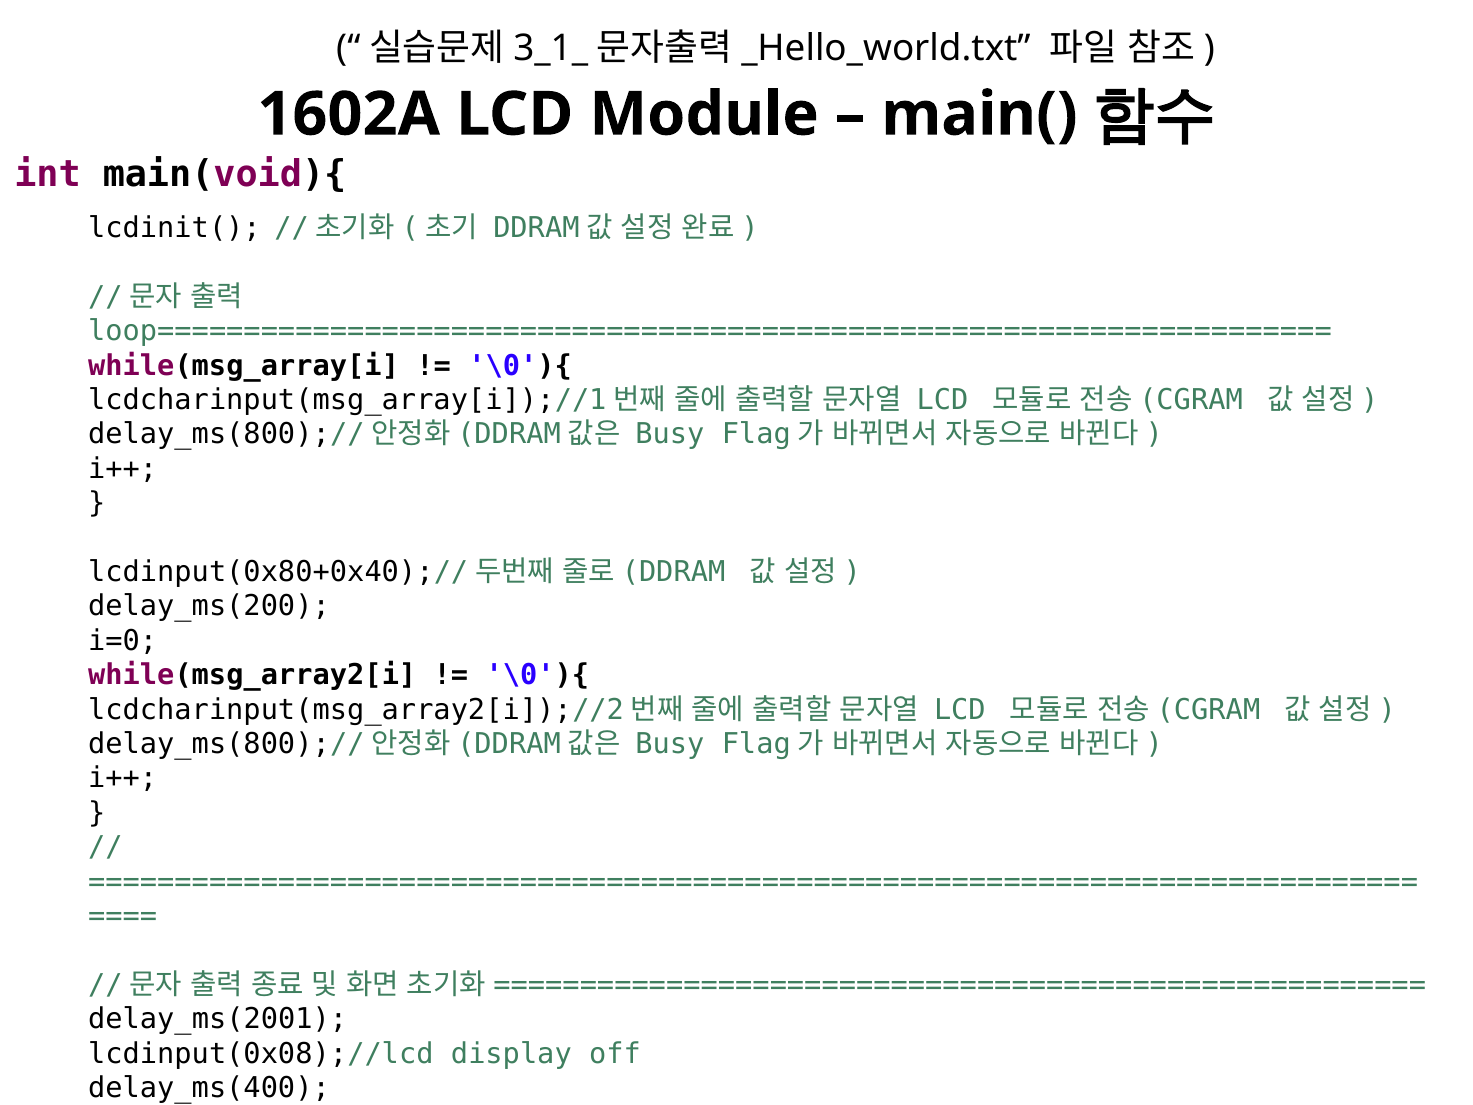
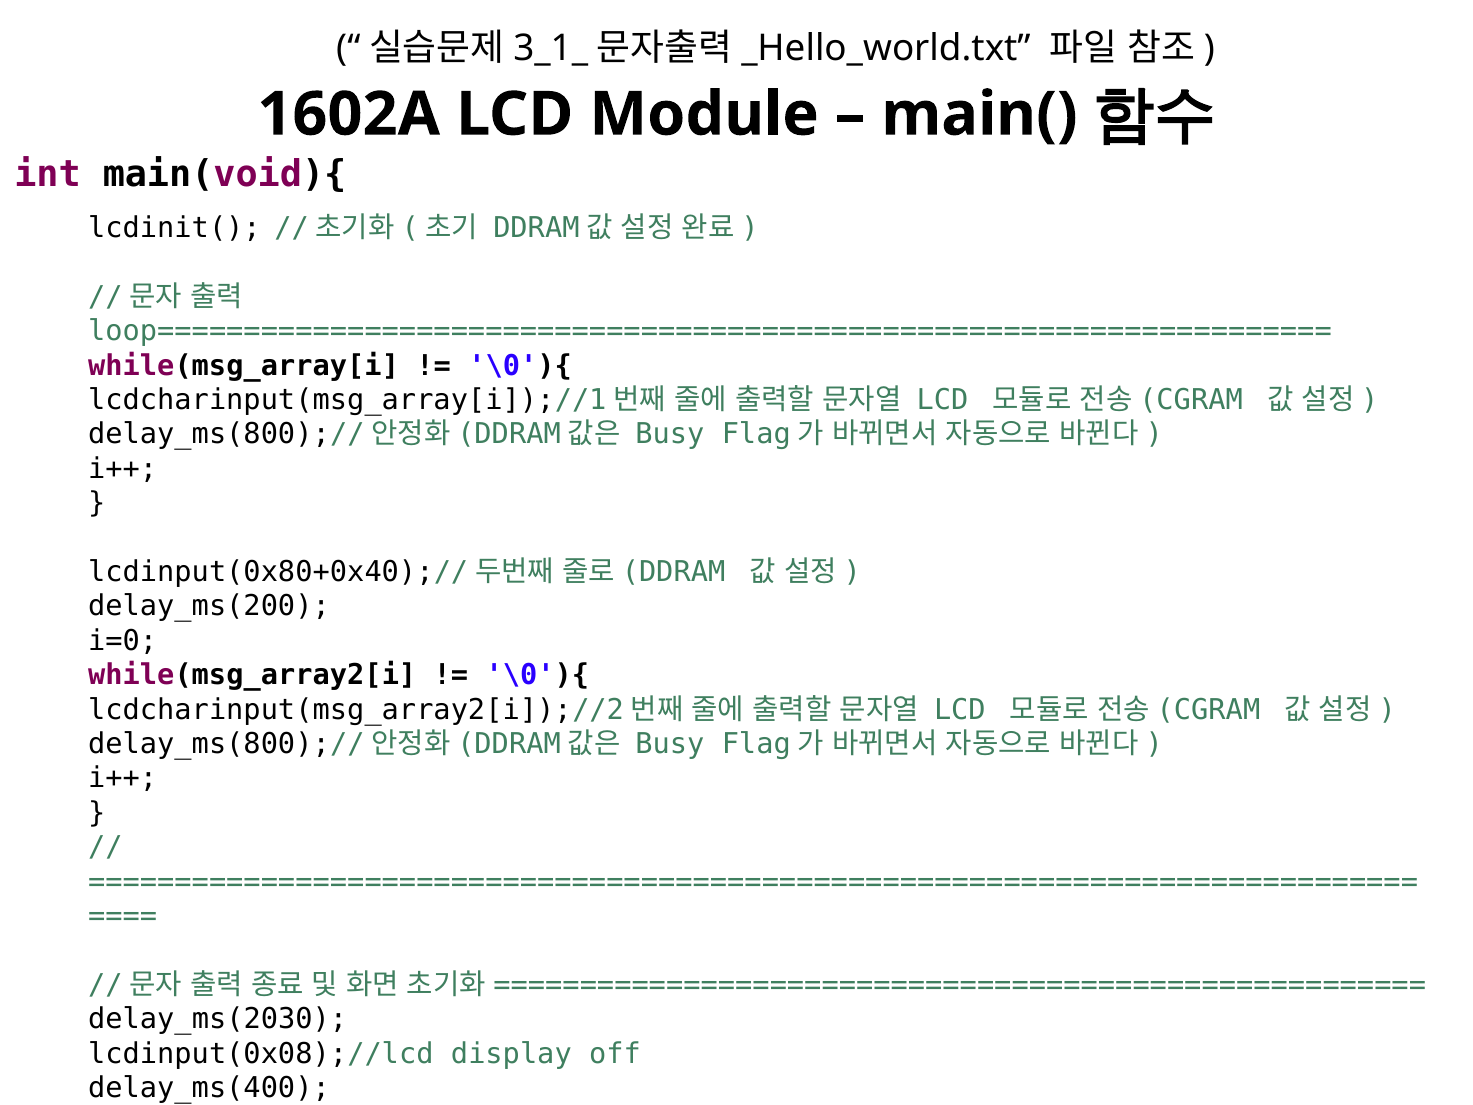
delay_ms(2001: delay_ms(2001 -> delay_ms(2030 (218, 1019)
